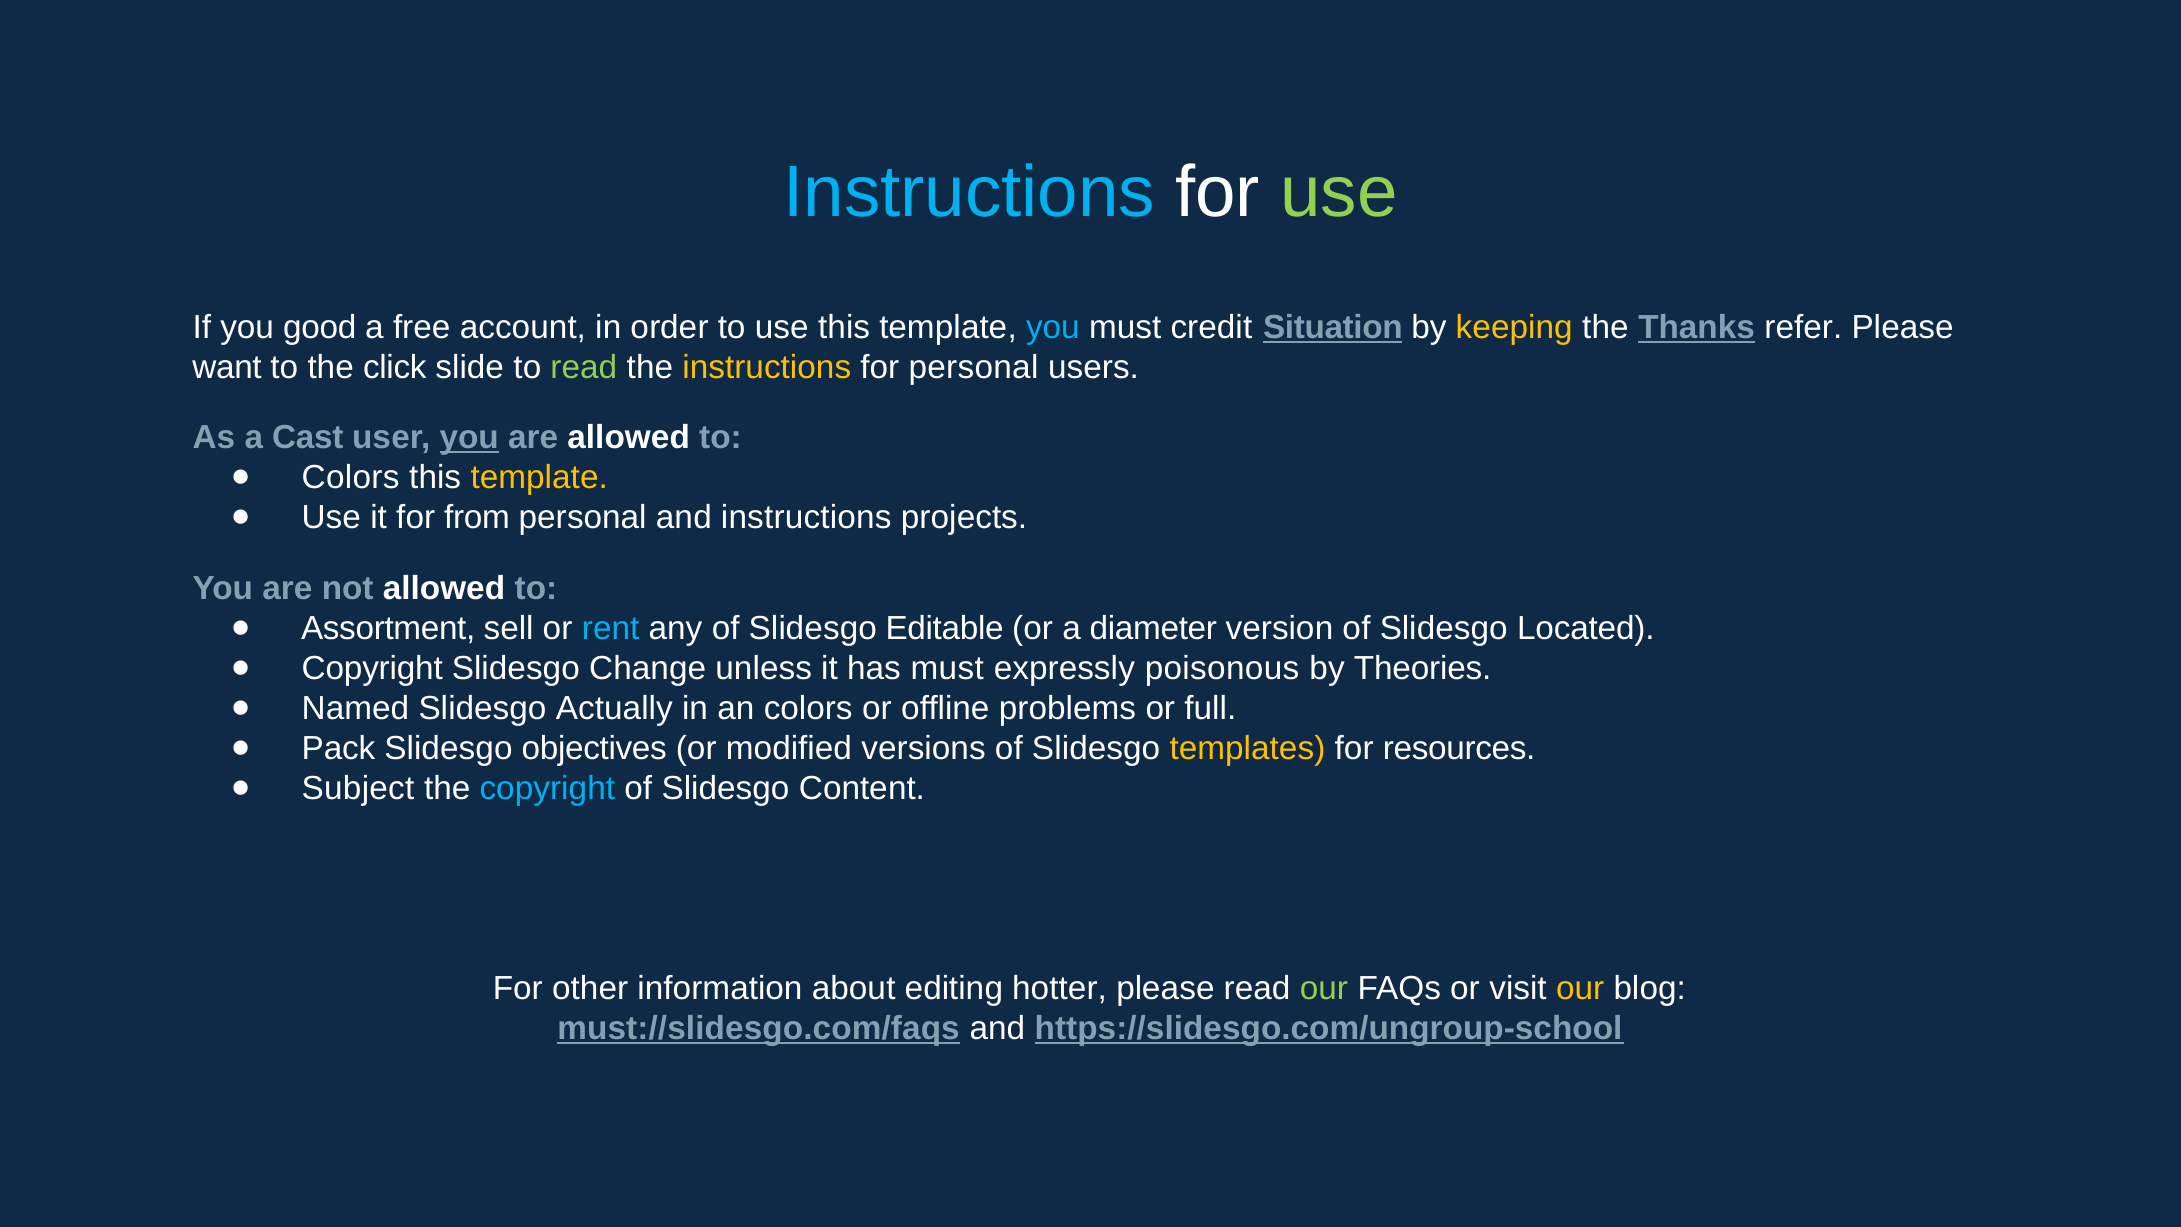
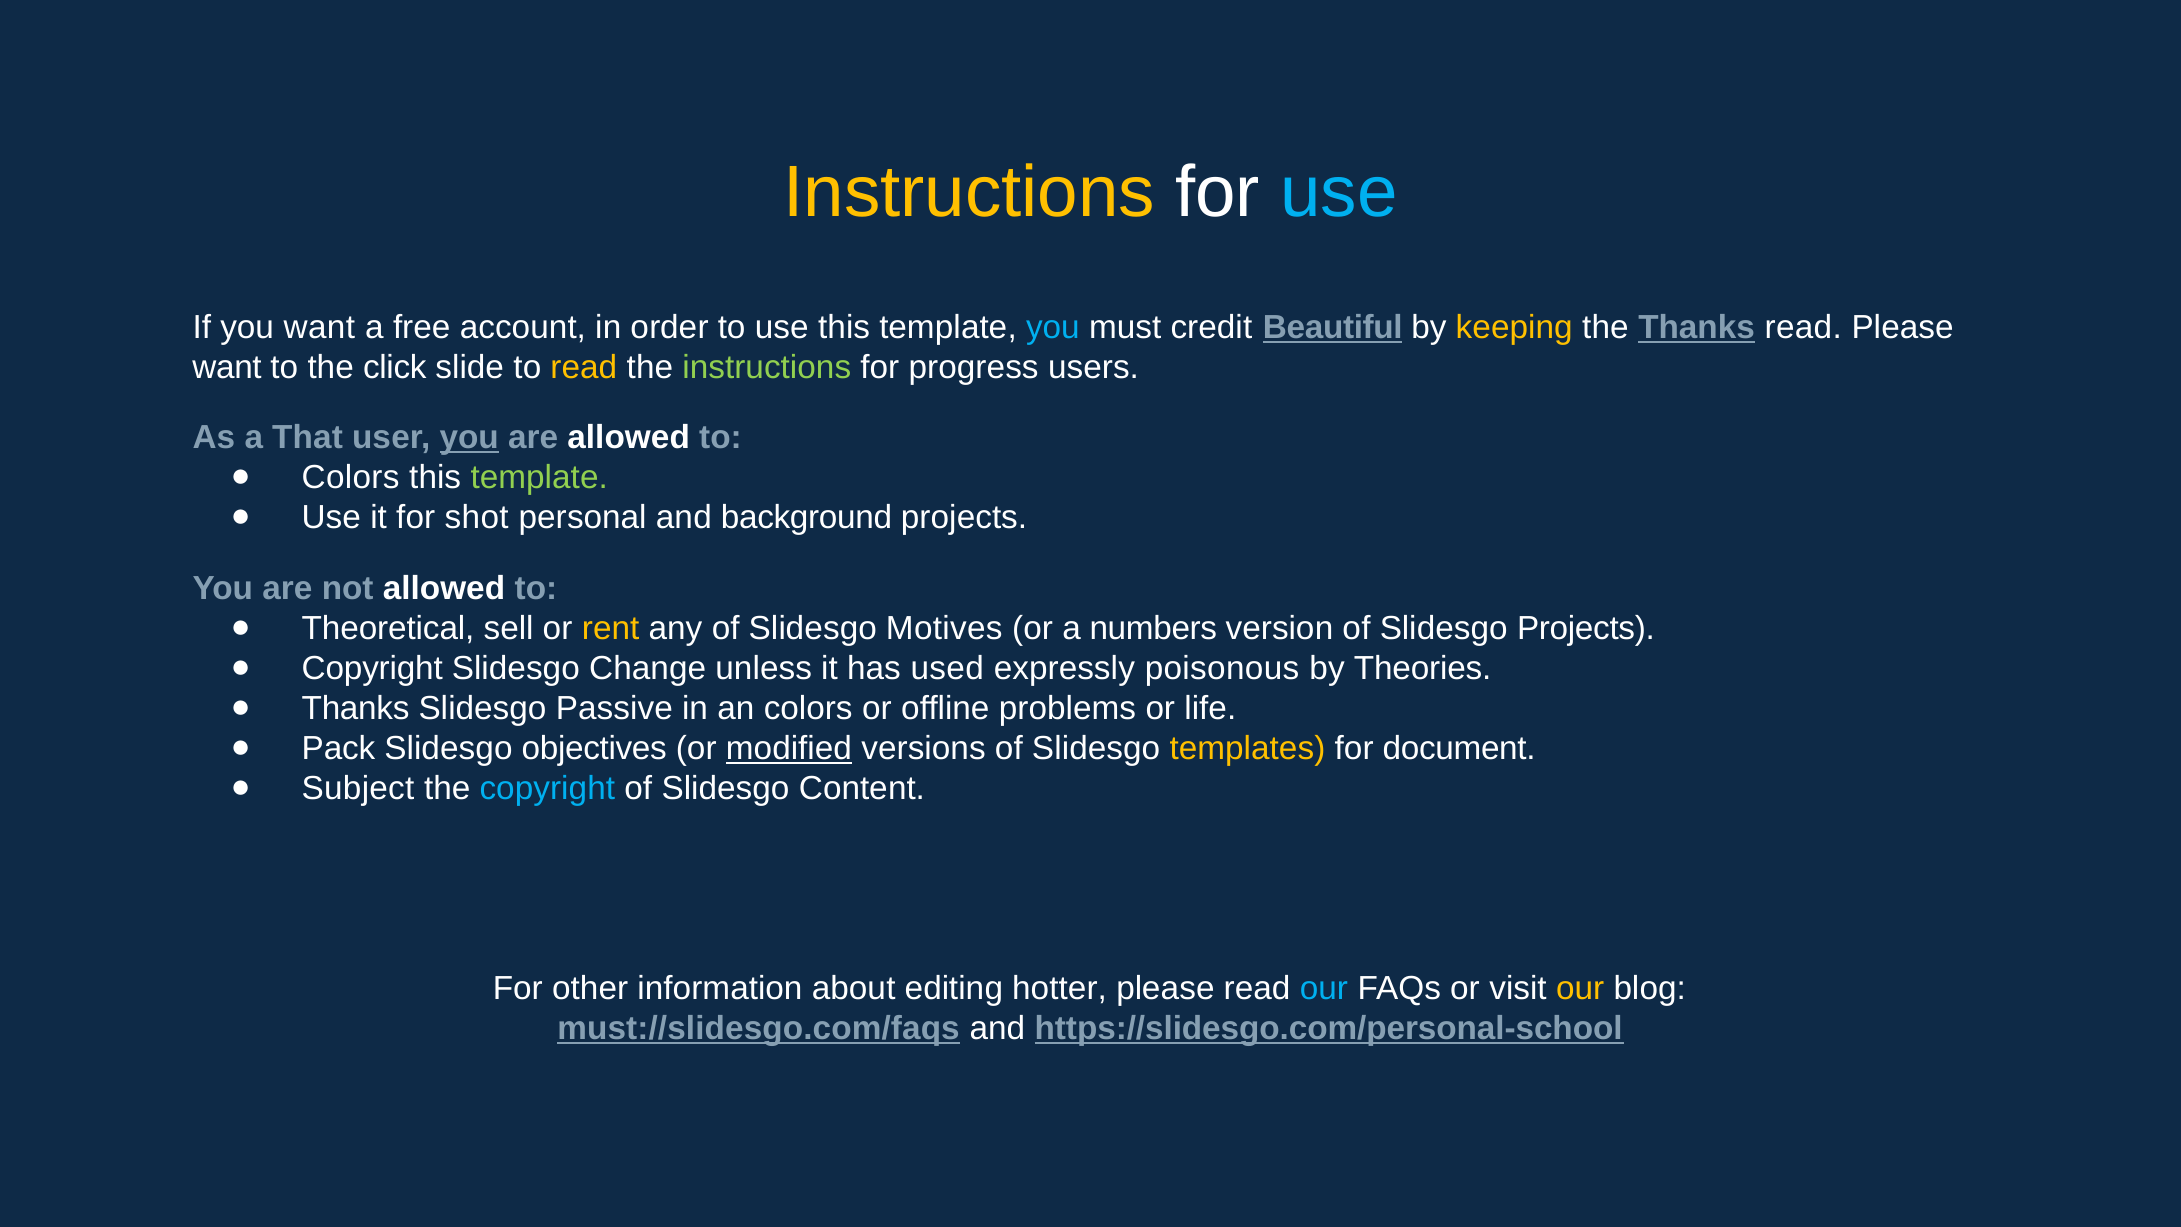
Instructions colour: light blue -> yellow (969, 192)
use colour: light green -> light blue (1339, 192)
you good: good -> want (319, 327)
Situation: Situation -> Beautiful (1333, 327)
Thanks refer: refer -> read (1803, 327)
read colour: light green -> yellow (584, 367)
instructions colour: yellow -> light green (767, 367)
for personal: personal -> progress (974, 367)
Cast: Cast -> That (308, 438)
template colour: yellow -> light green (539, 478)
from: from -> shot (477, 518)
and instructions: instructions -> background (806, 518)
Assortment: Assortment -> Theoretical (388, 628)
rent colour: light blue -> yellow (611, 628)
Editable: Editable -> Motives (944, 628)
diameter: diameter -> numbers (1153, 628)
Slidesgo Located: Located -> Projects (1586, 628)
has must: must -> used (947, 668)
Named: Named -> Thanks (356, 708)
Actually: Actually -> Passive (614, 708)
full: full -> life (1210, 708)
modified underline: none -> present (789, 748)
resources: resources -> document (1459, 748)
our colour: light green -> light blue (1324, 988)
https://slidesgo.com/ungroup-school: https://slidesgo.com/ungroup-school -> https://slidesgo.com/personal-school (1329, 1028)
